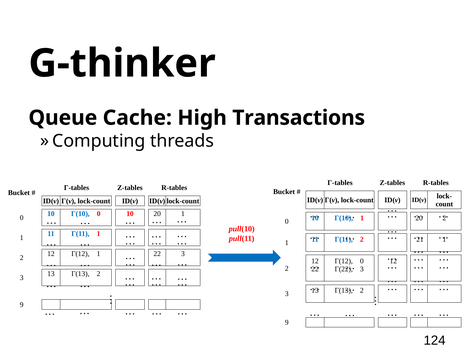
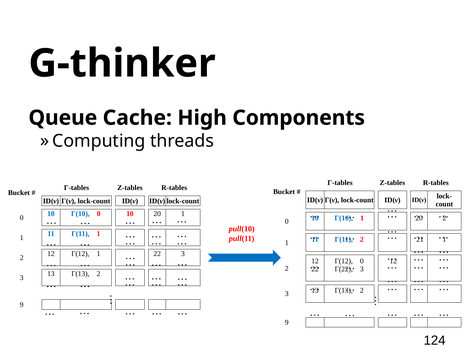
Transactions: Transactions -> Components (299, 118)
